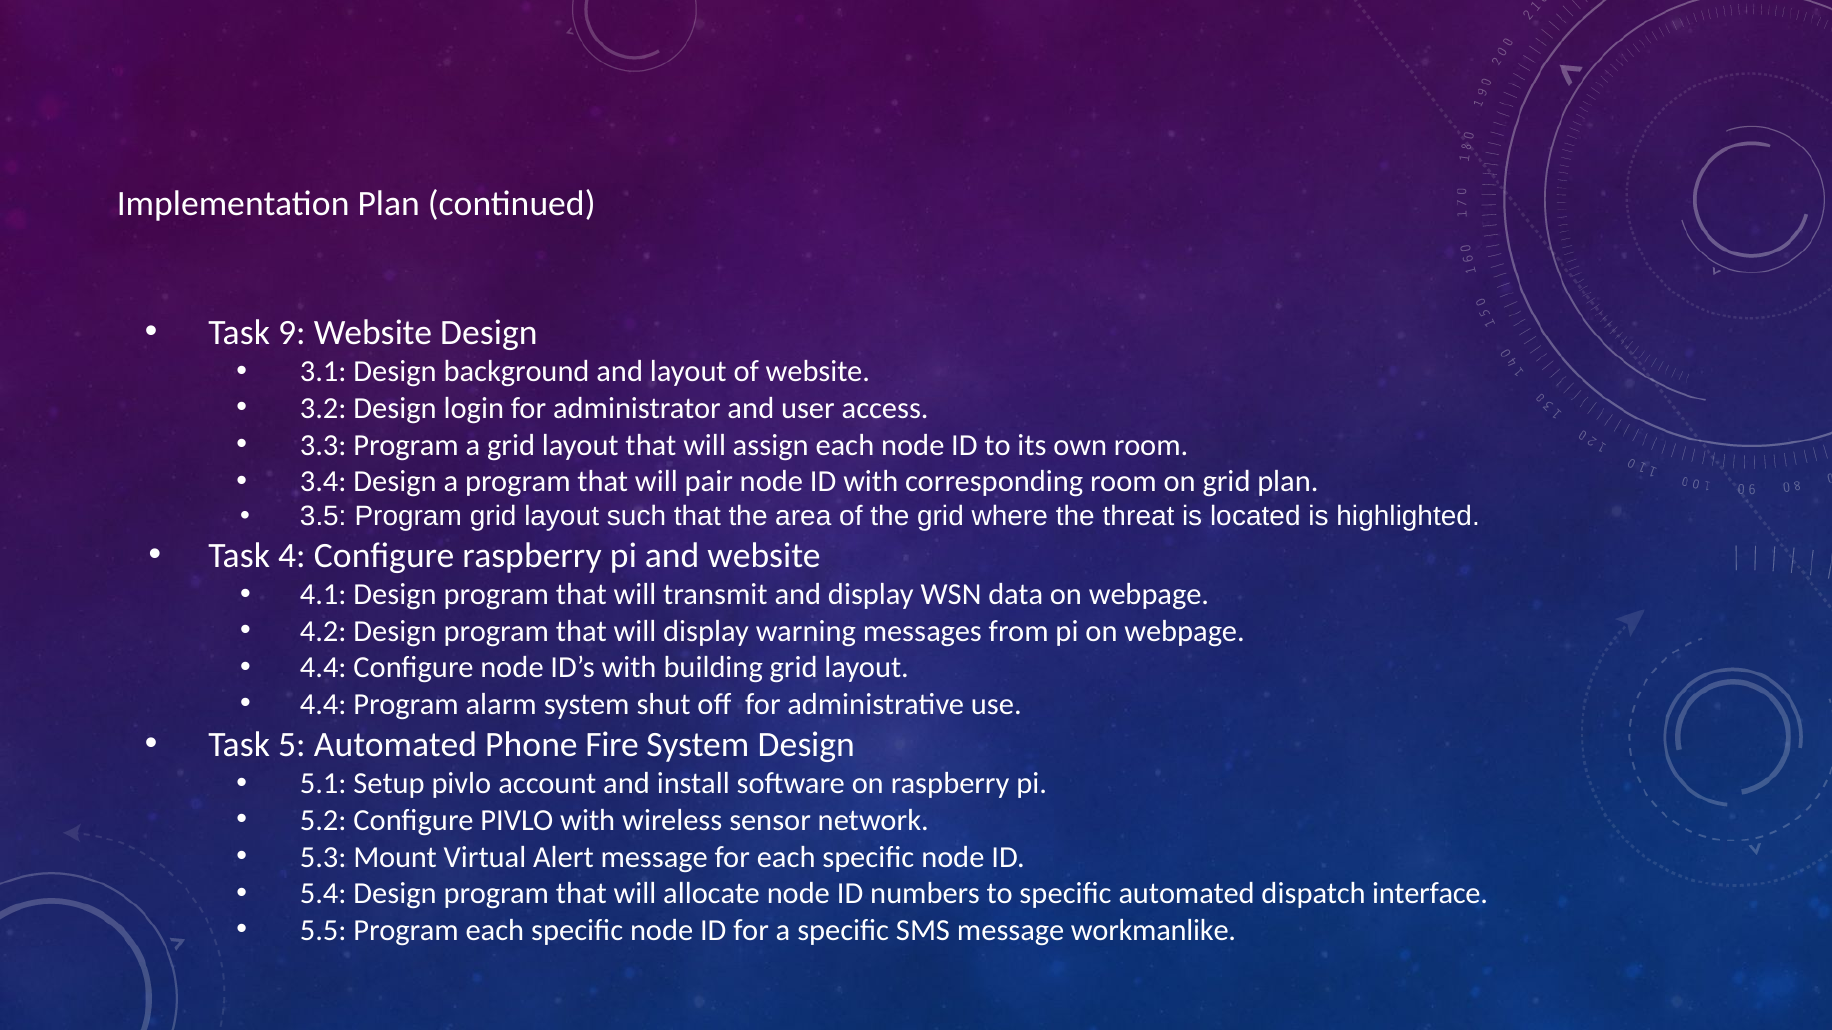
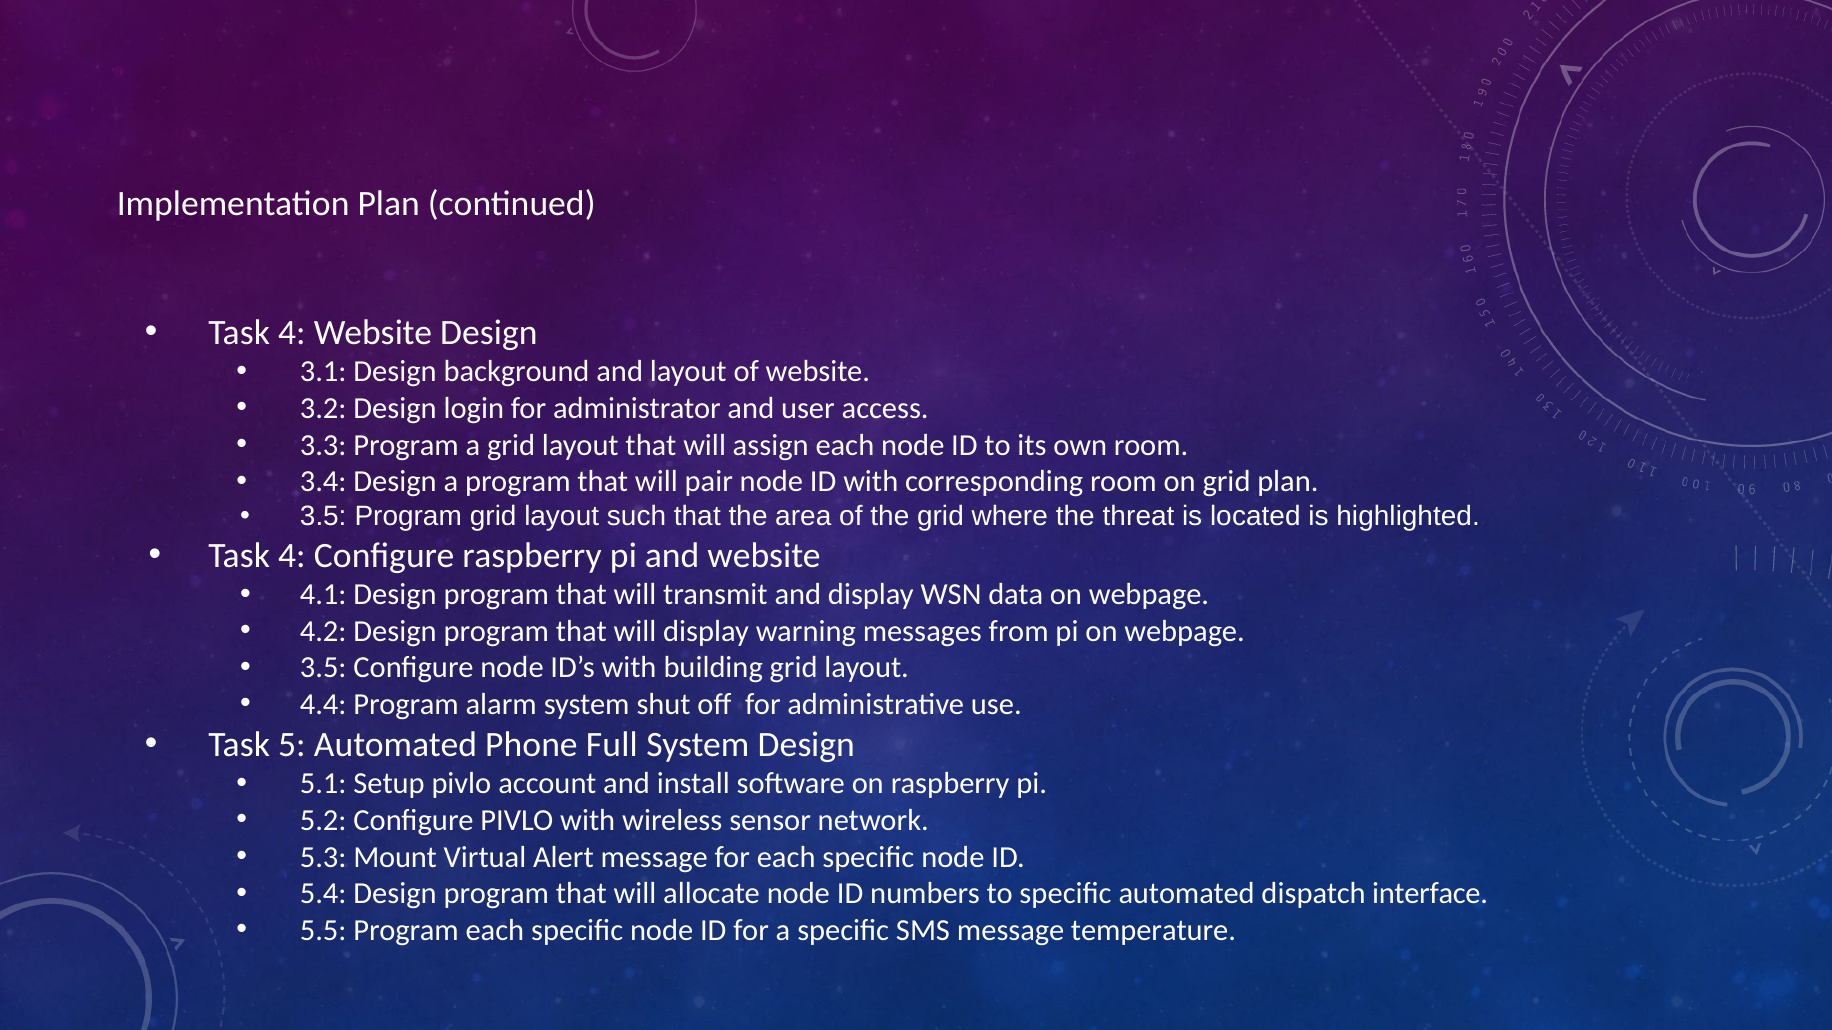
9: 9 -> 4 (292, 333)
4.4: 4.4 -> 3.5 (323, 668)
Fire: Fire -> Full (612, 745)
workmanlike: workmanlike -> temperature (1153, 931)
